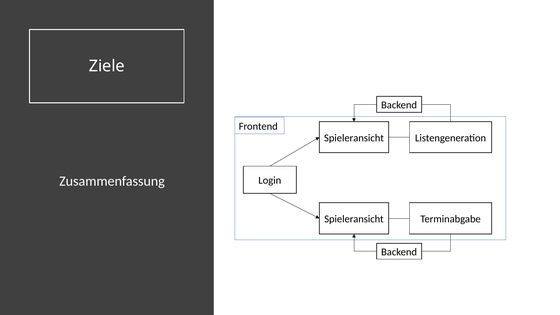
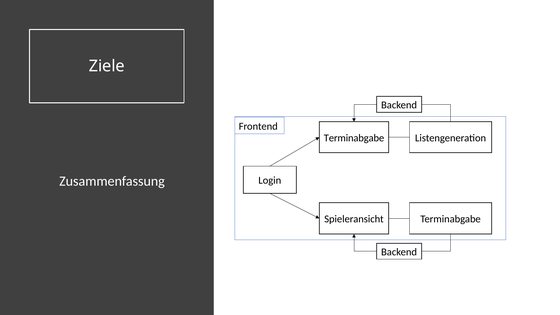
Spieleransicht: Spieleransicht -> Terminabgabe (354, 138)
